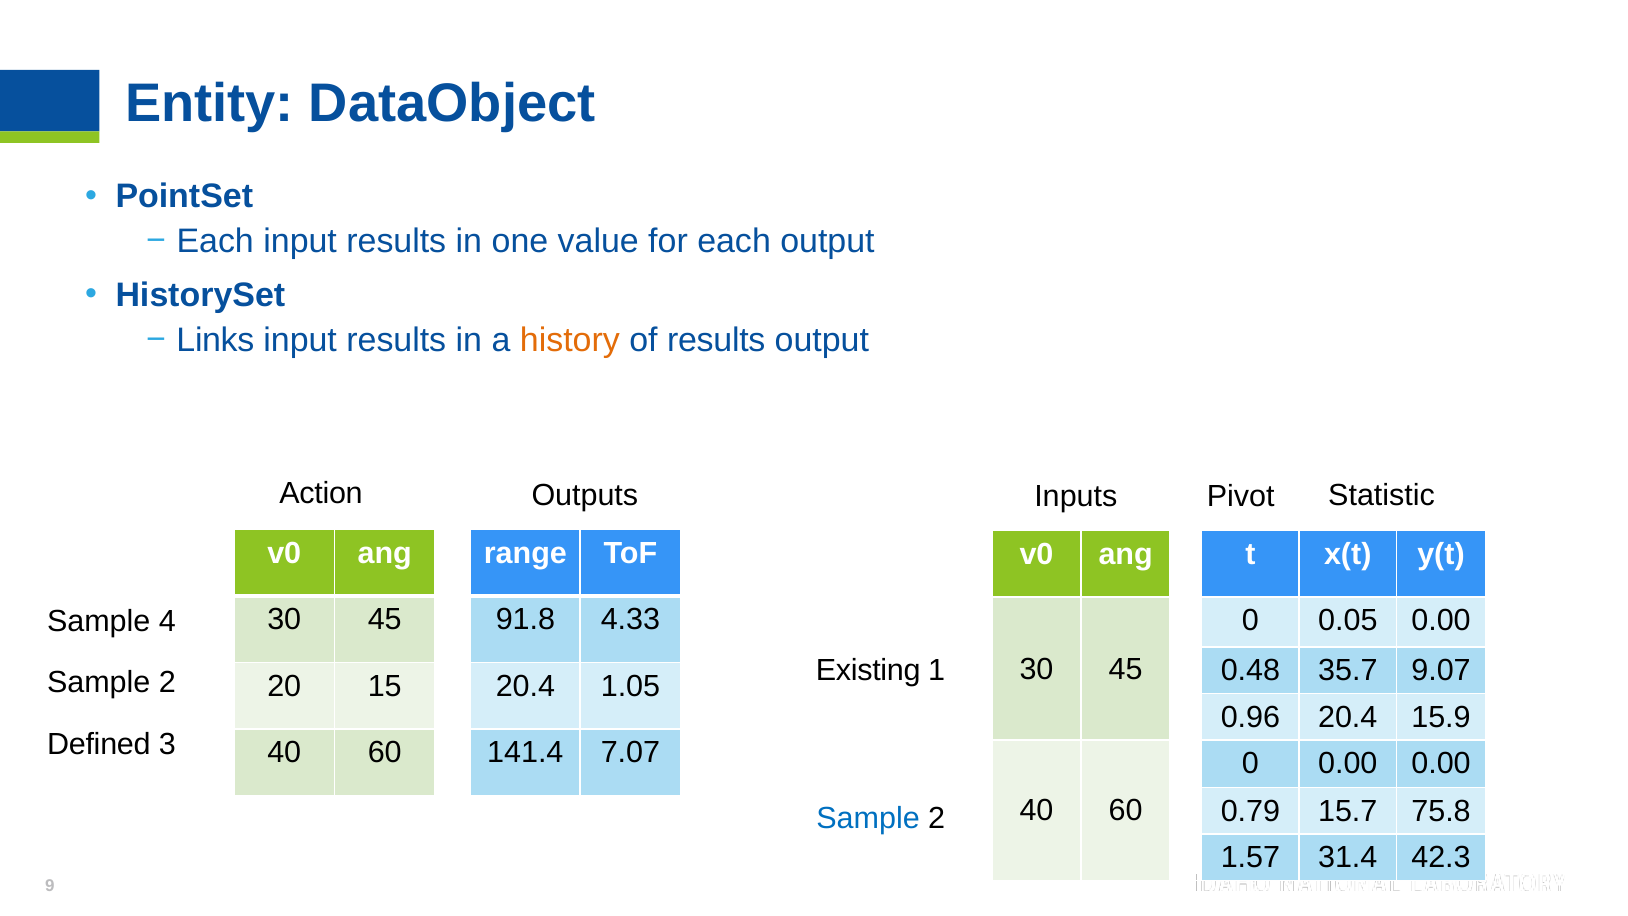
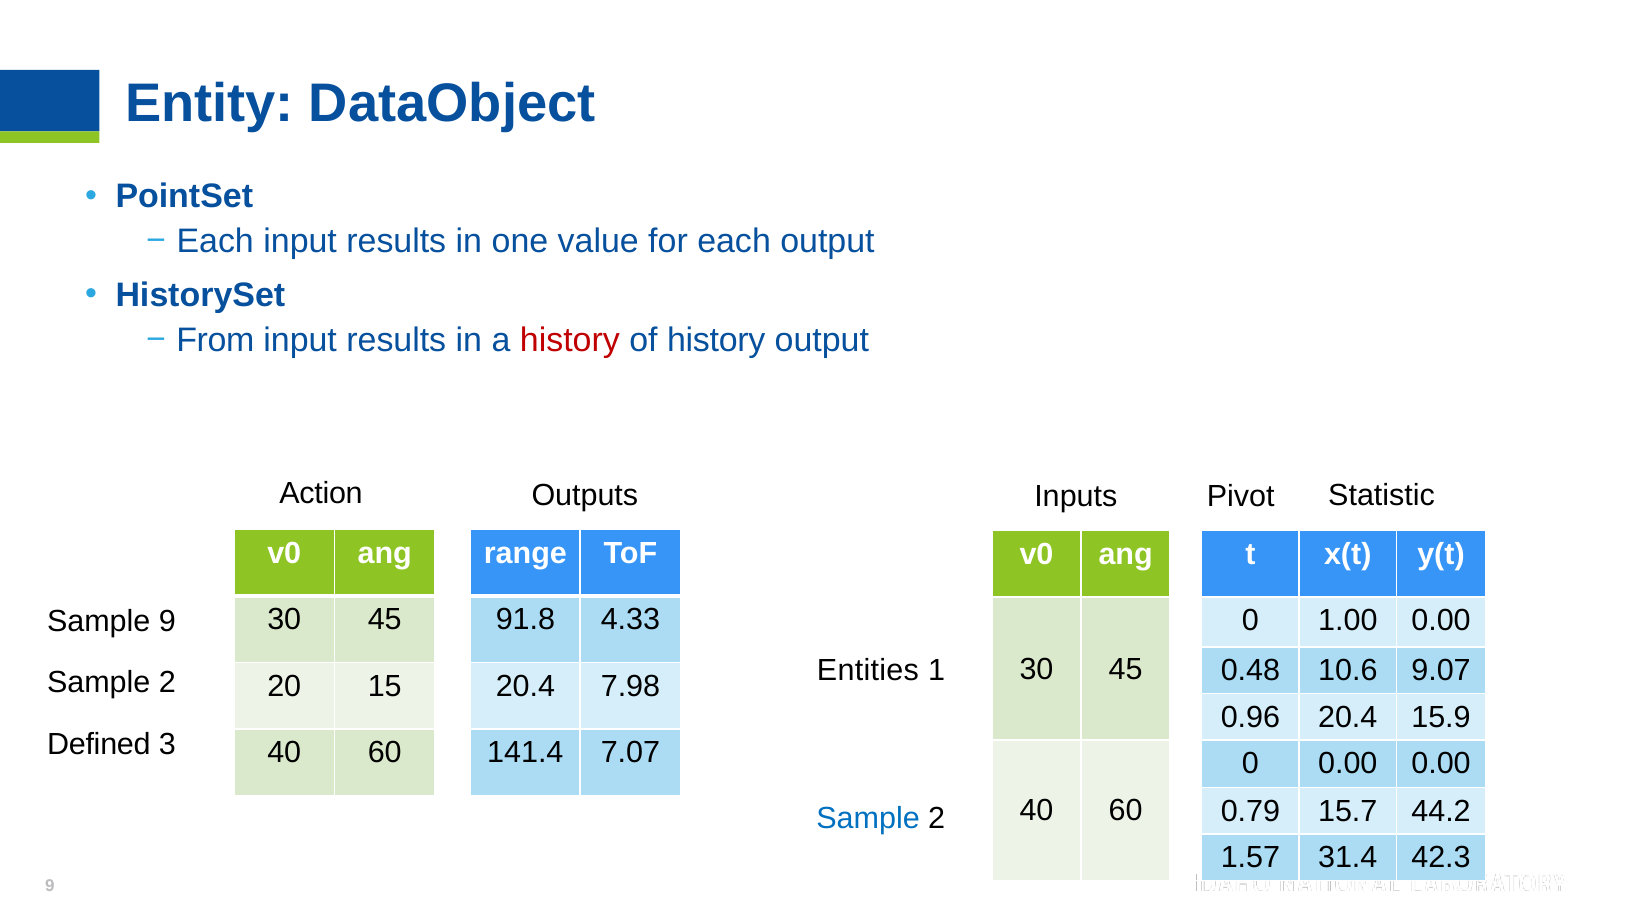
Links: Links -> From (215, 340)
history colour: orange -> red (570, 340)
of results: results -> history (716, 340)
0.05: 0.05 -> 1.00 (1348, 621)
Sample 4: 4 -> 9 (167, 621)
Existing: Existing -> Entities (868, 670)
35.7: 35.7 -> 10.6 (1348, 671)
1.05: 1.05 -> 7.98 (630, 686)
75.8: 75.8 -> 44.2 (1441, 811)
